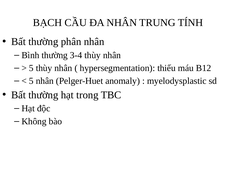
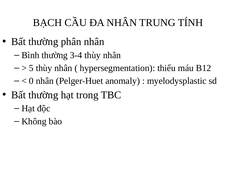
5: 5 -> 0 (31, 81)
